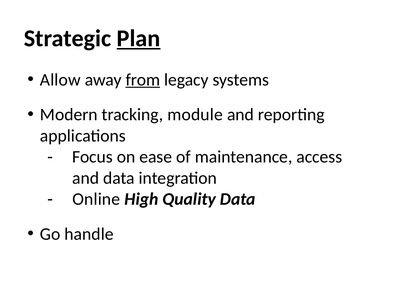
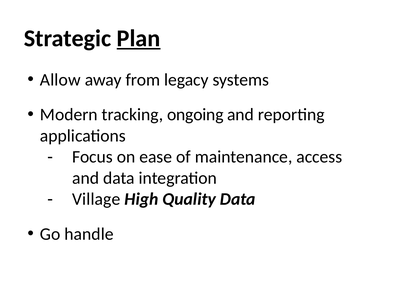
from underline: present -> none (143, 80)
module: module -> ongoing (195, 115)
Online: Online -> Village (96, 199)
